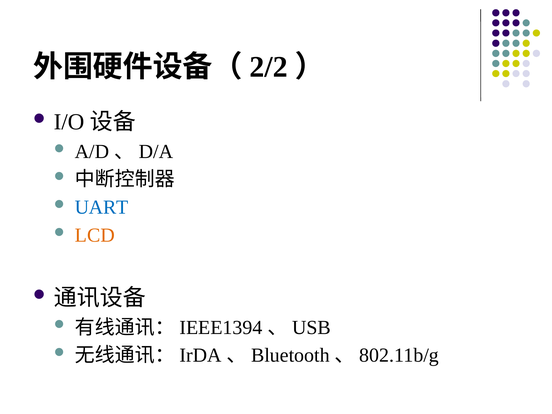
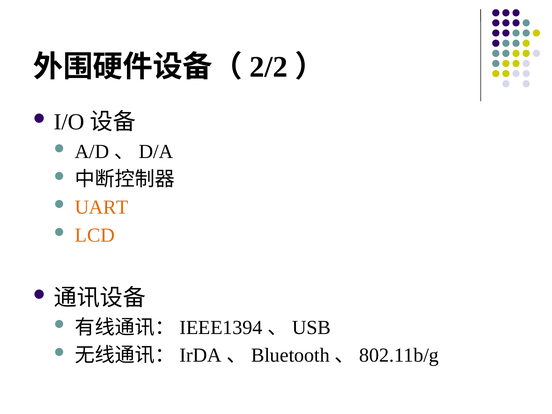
UART colour: blue -> orange (102, 207)
